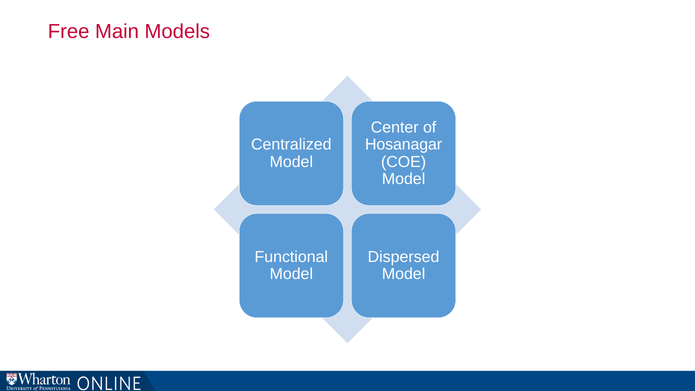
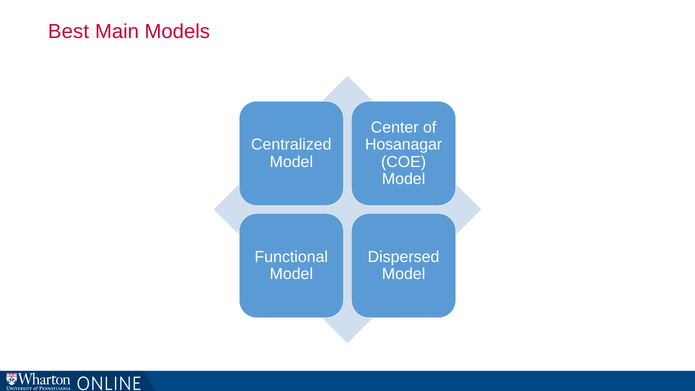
Free: Free -> Best (69, 32)
